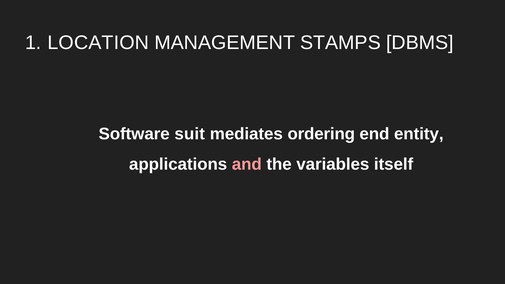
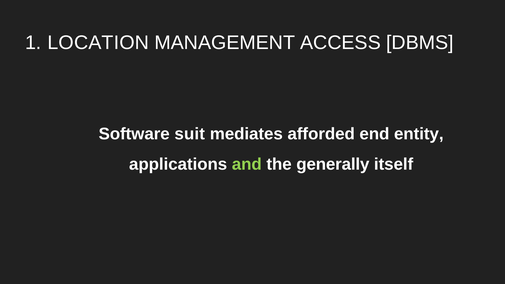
STAMPS: STAMPS -> ACCESS (340, 43)
ordering: ordering -> afforded (321, 134)
and colour: pink -> light green (247, 164)
variables: variables -> generally (333, 164)
